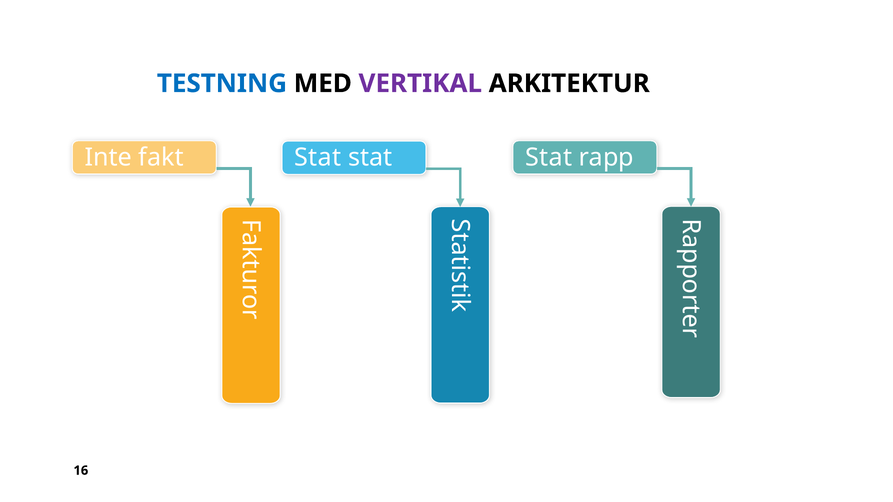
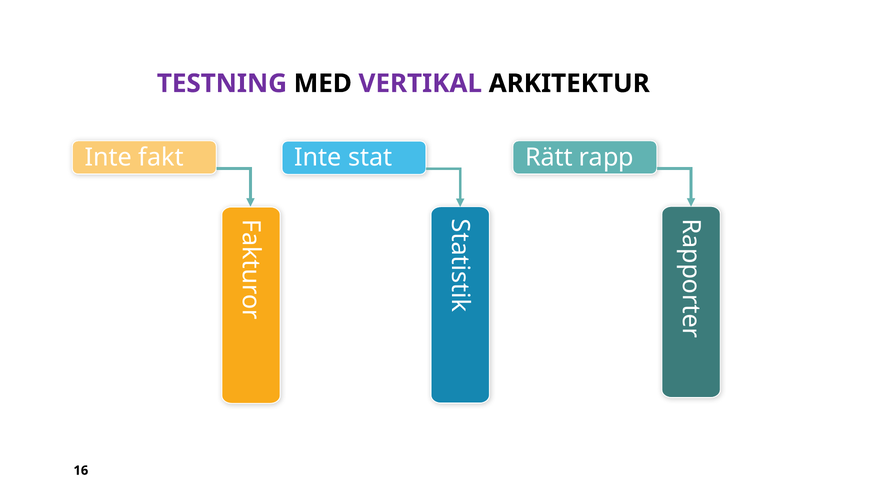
TESTNING colour: blue -> purple (222, 84)
fakt Stat: Stat -> Inte (318, 158)
Stat: Stat -> Rätt (549, 157)
